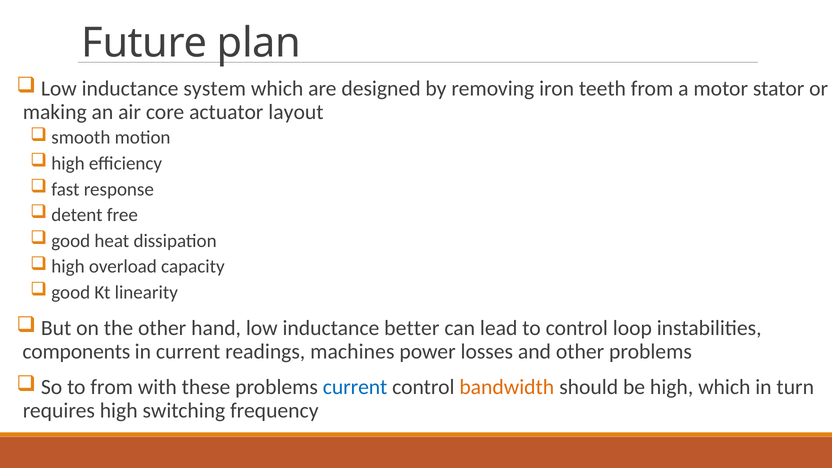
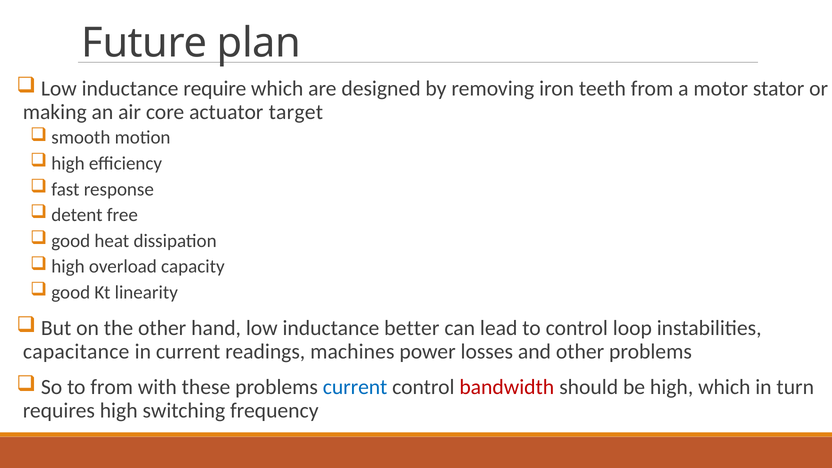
system: system -> require (215, 89)
layout: layout -> target (296, 112)
components: components -> capacitance (76, 352)
bandwidth colour: orange -> red (507, 387)
